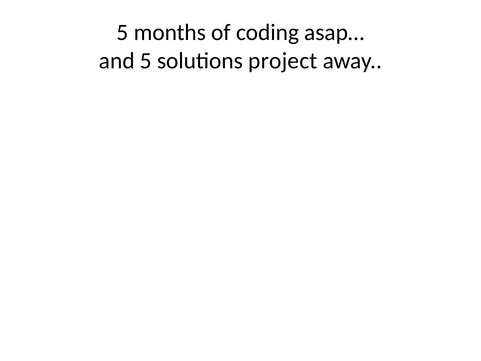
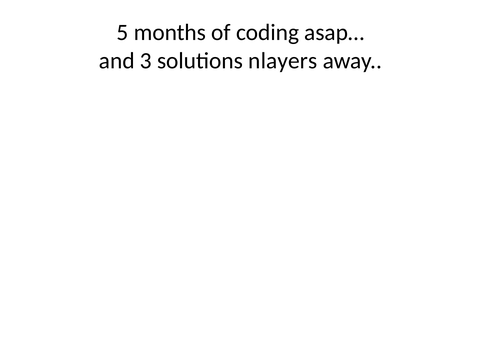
and 5: 5 -> 3 (146, 61)
project: project -> nlayers (283, 61)
